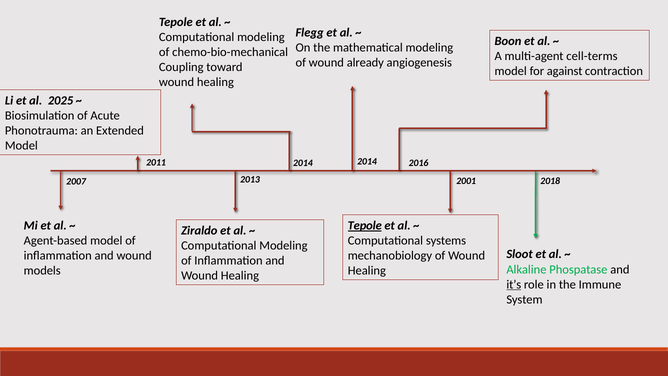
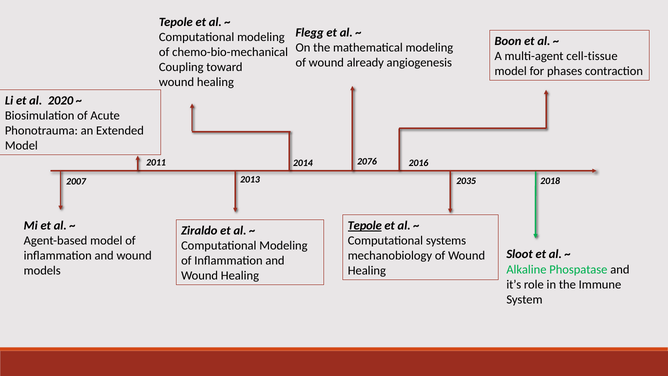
cell-terms: cell-terms -> cell-tissue (592, 56)
against: against -> phases (565, 71)
2025: 2025 -> 2020 (61, 101)
2014: 2014 -> 2076 (367, 162)
2001: 2001 -> 2035 (466, 181)
it’s underline: present -> none (514, 284)
